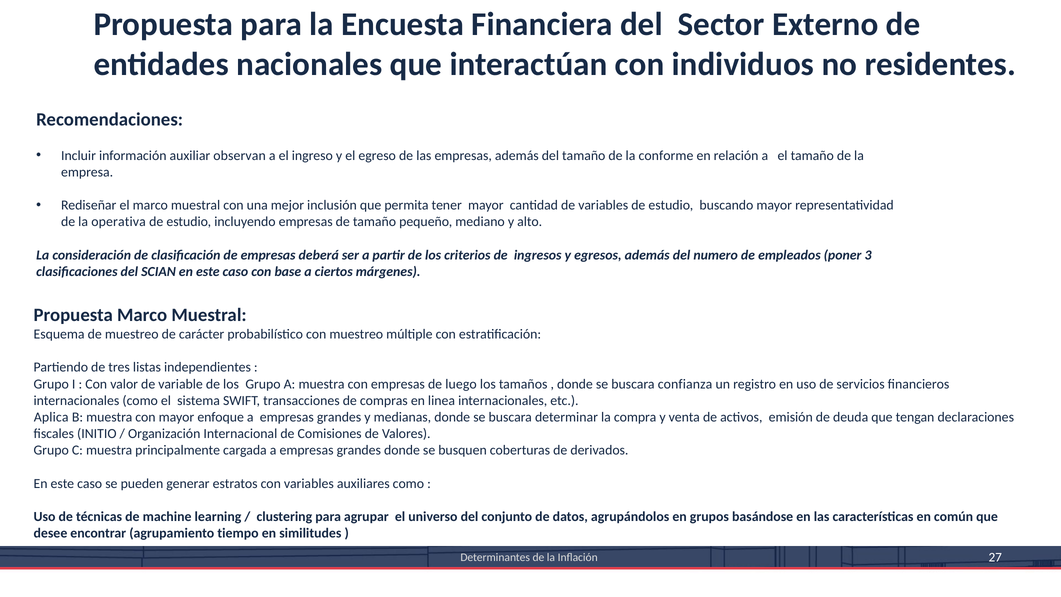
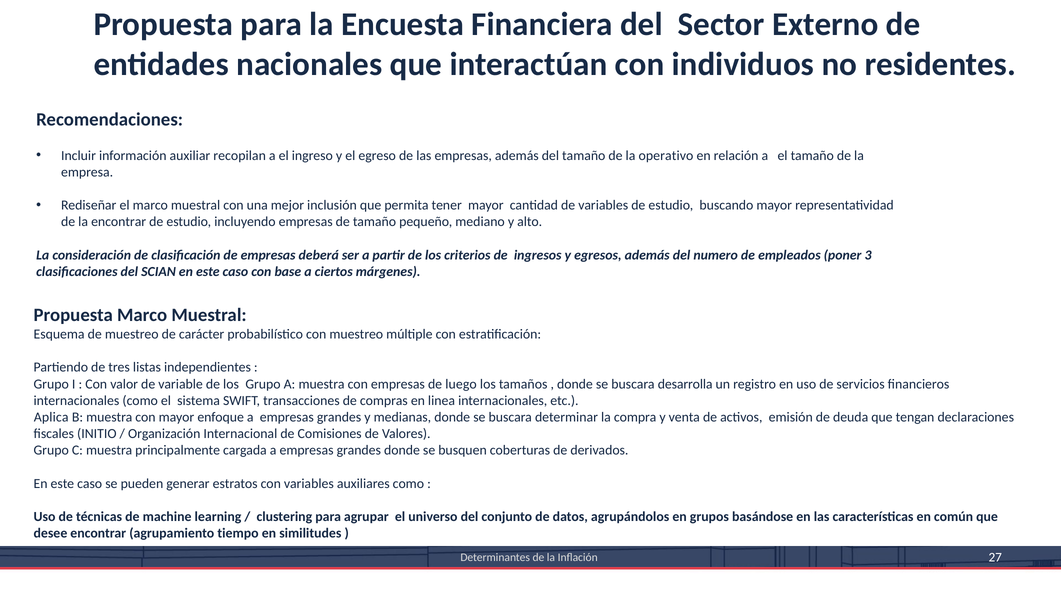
observan: observan -> recopilan (240, 156)
conforme: conforme -> operativo (666, 156)
la operativa: operativa -> encontrar (119, 222)
confianza: confianza -> desarrolla (685, 384)
